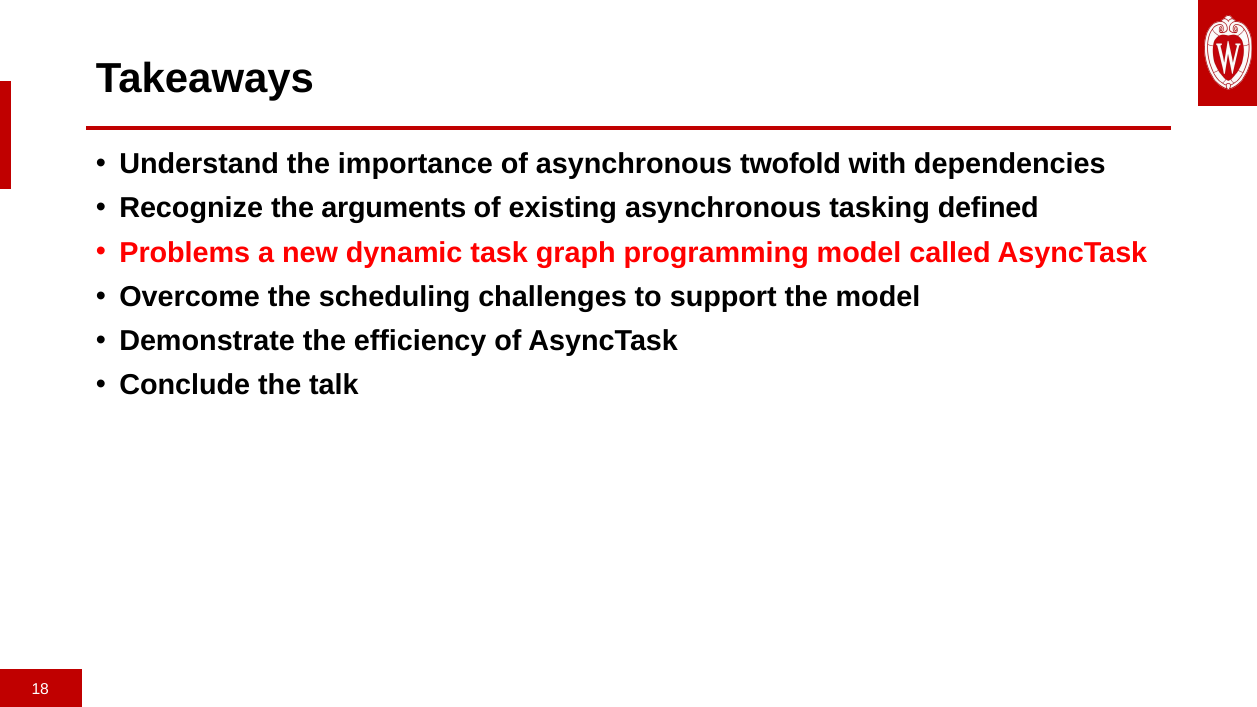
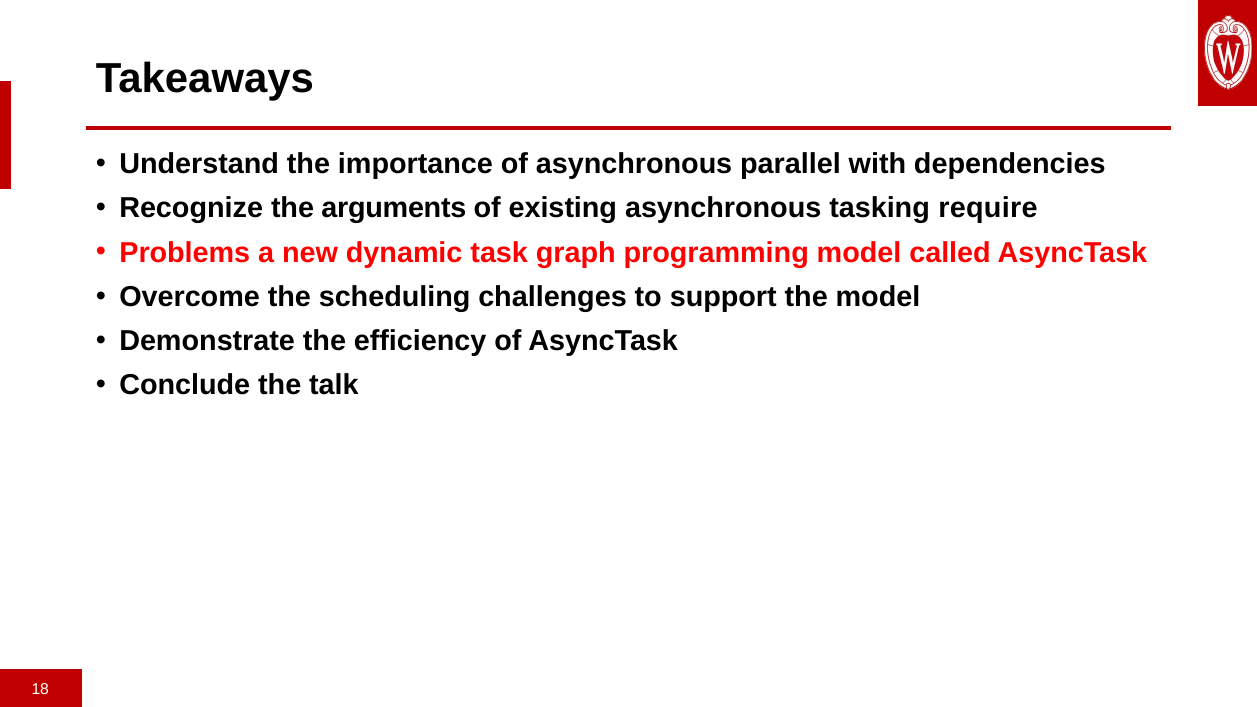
twofold: twofold -> parallel (790, 164)
defined: defined -> require (988, 208)
